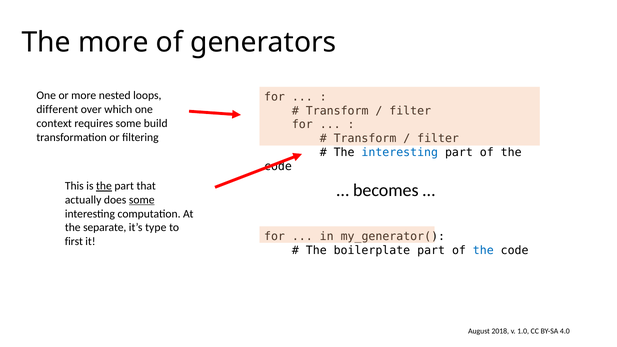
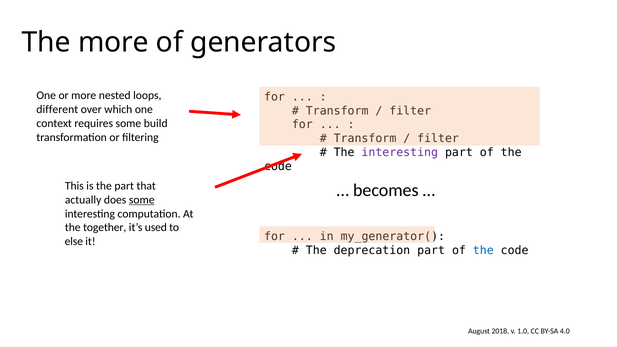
interesting colour: blue -> purple (400, 152)
the underline: present -> none (104, 186)
separate: separate -> together (105, 228)
type: type -> used (156, 228)
first: first -> else (74, 242)
boilerplate: boilerplate -> deprecation (372, 250)
